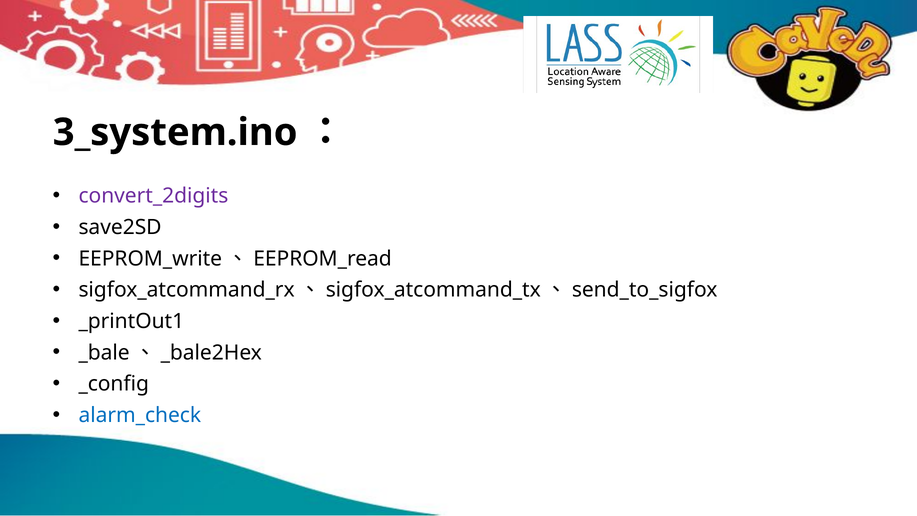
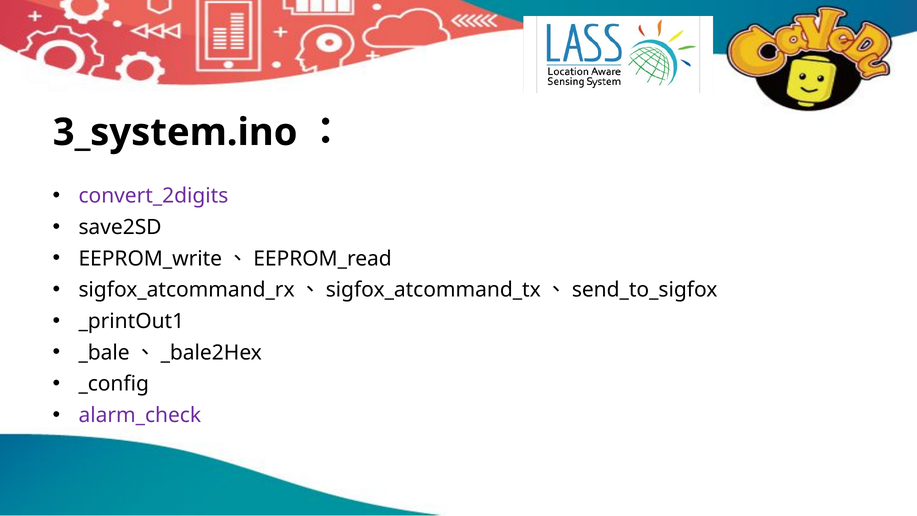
alarm_check colour: blue -> purple (140, 415)
